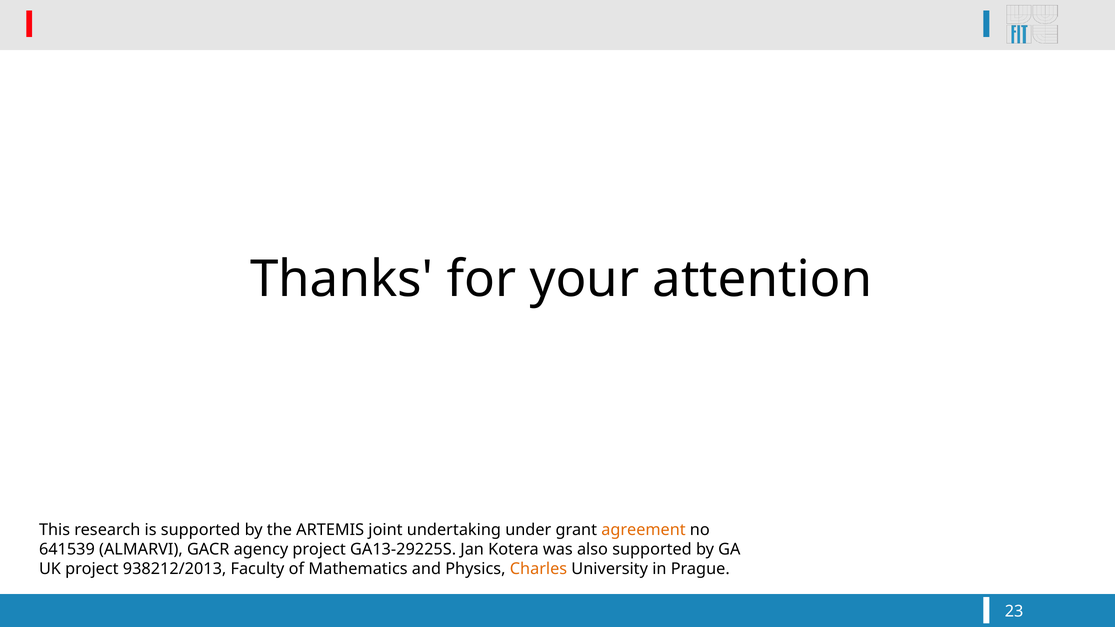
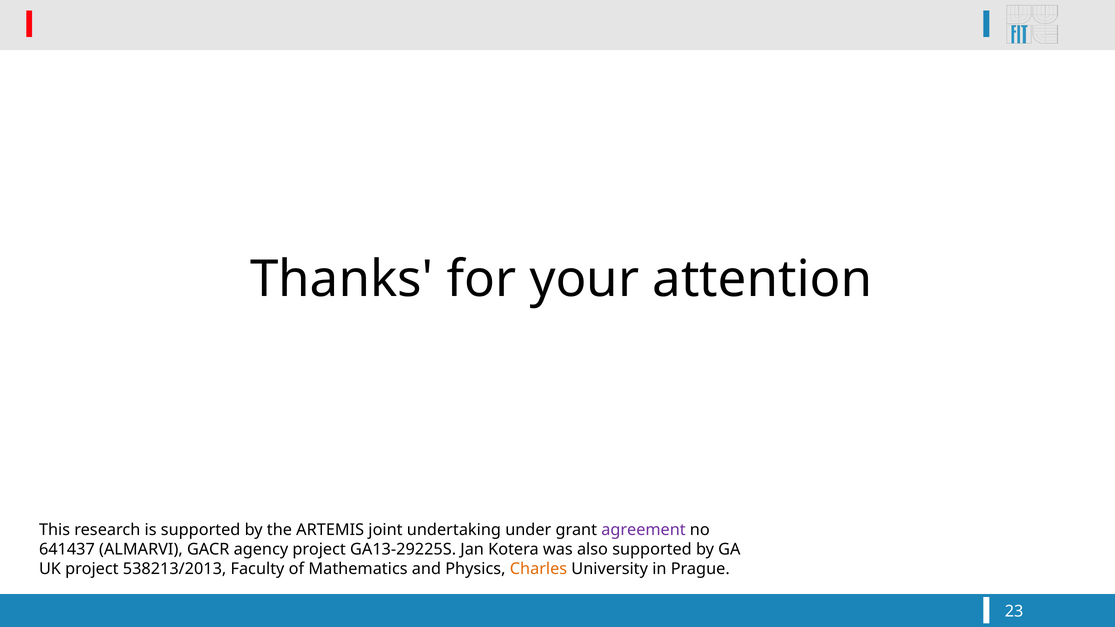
agreement colour: orange -> purple (643, 530)
641539: 641539 -> 641437 (67, 549)
938212/2013: 938212/2013 -> 538213/2013 (175, 569)
